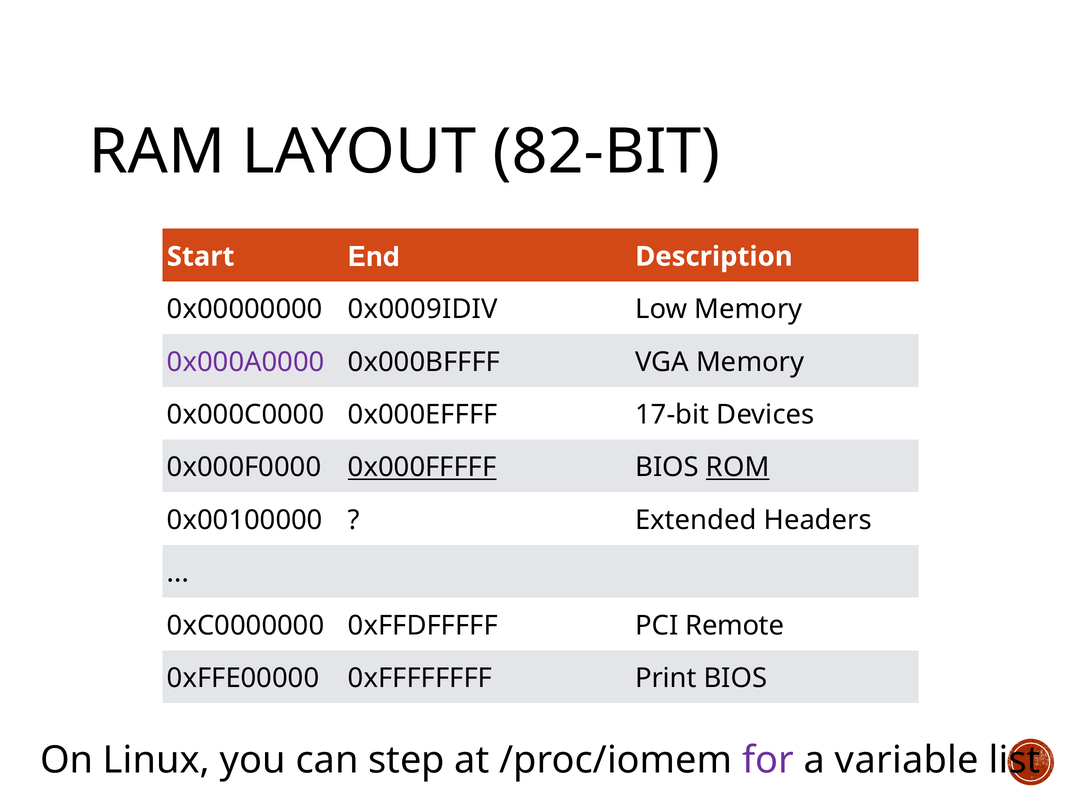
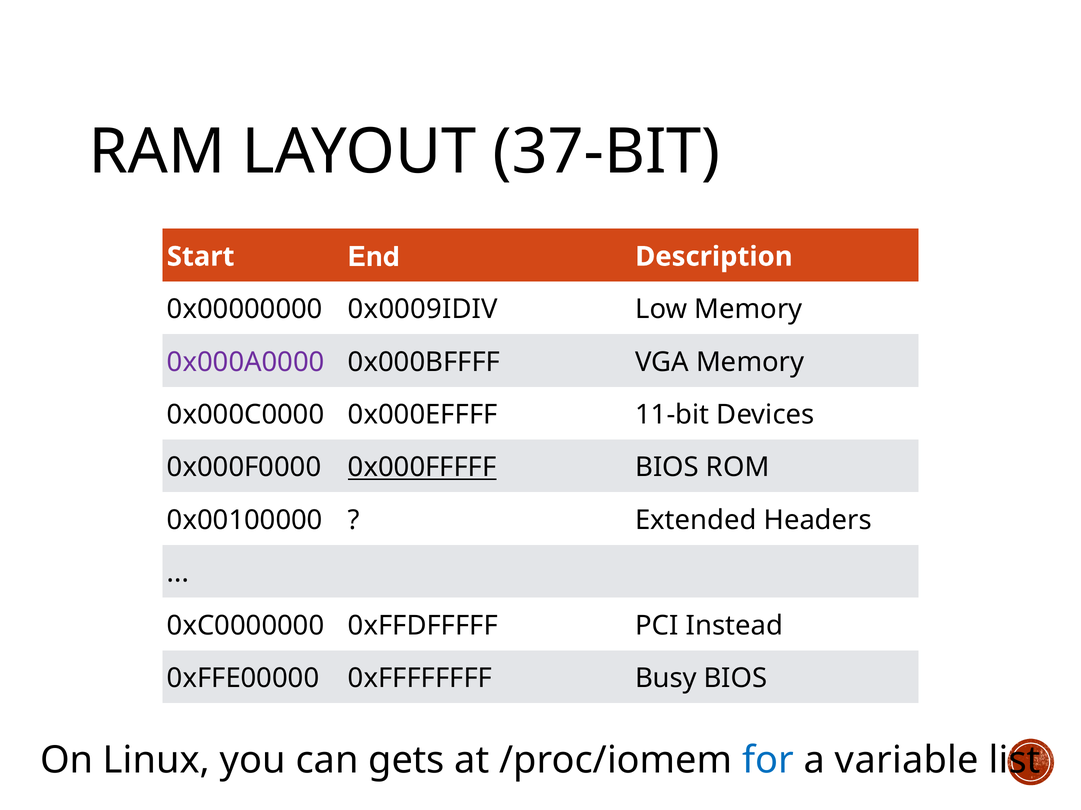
82-BIT: 82-BIT -> 37-BIT (607, 152)
17-bit: 17-bit -> 11-bit (672, 415)
ROM underline: present -> none (738, 468)
Remote: Remote -> Instead (734, 626)
Print: Print -> Busy (666, 679)
step: step -> gets (407, 761)
for colour: purple -> blue (768, 761)
